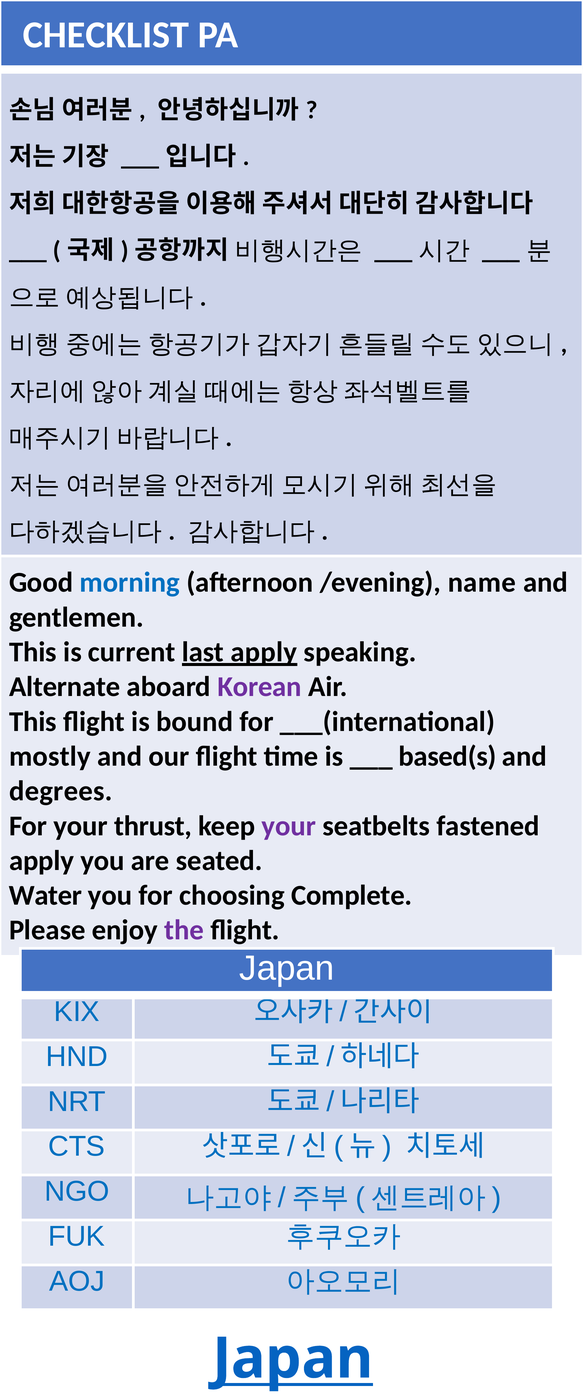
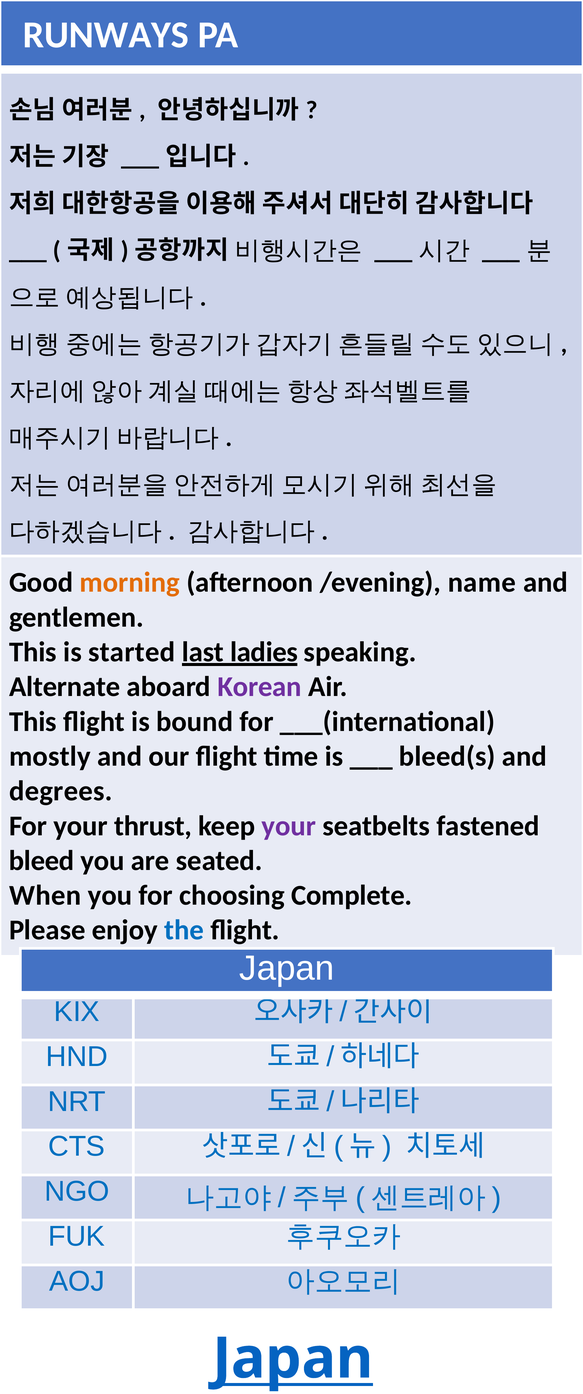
CHECKLIST: CHECKLIST -> RUNWAYS (106, 35)
morning colour: blue -> orange (130, 583)
current: current -> started (132, 652)
last apply: apply -> ladies (264, 652)
based(s: based(s -> bleed(s (447, 757)
apply: apply -> bleed (42, 861)
Water: Water -> When (45, 896)
the colour: purple -> blue (184, 931)
